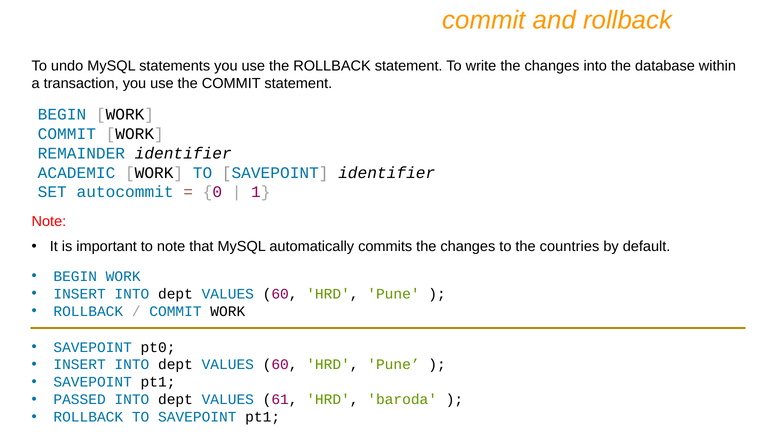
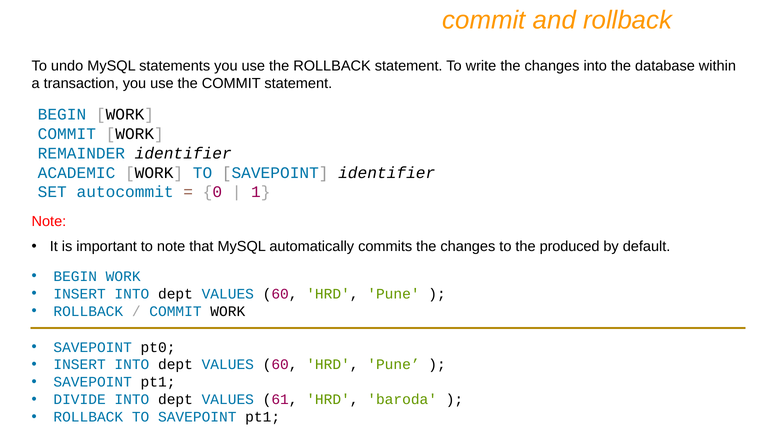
countries: countries -> produced (570, 247)
PASSED: PASSED -> DIVIDE (80, 399)
